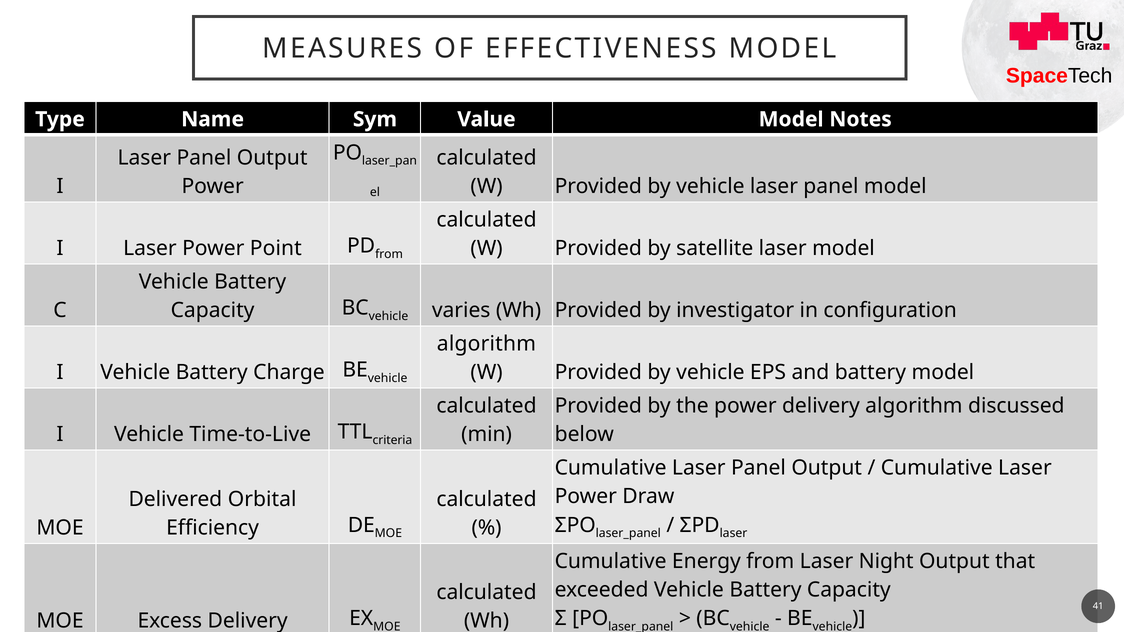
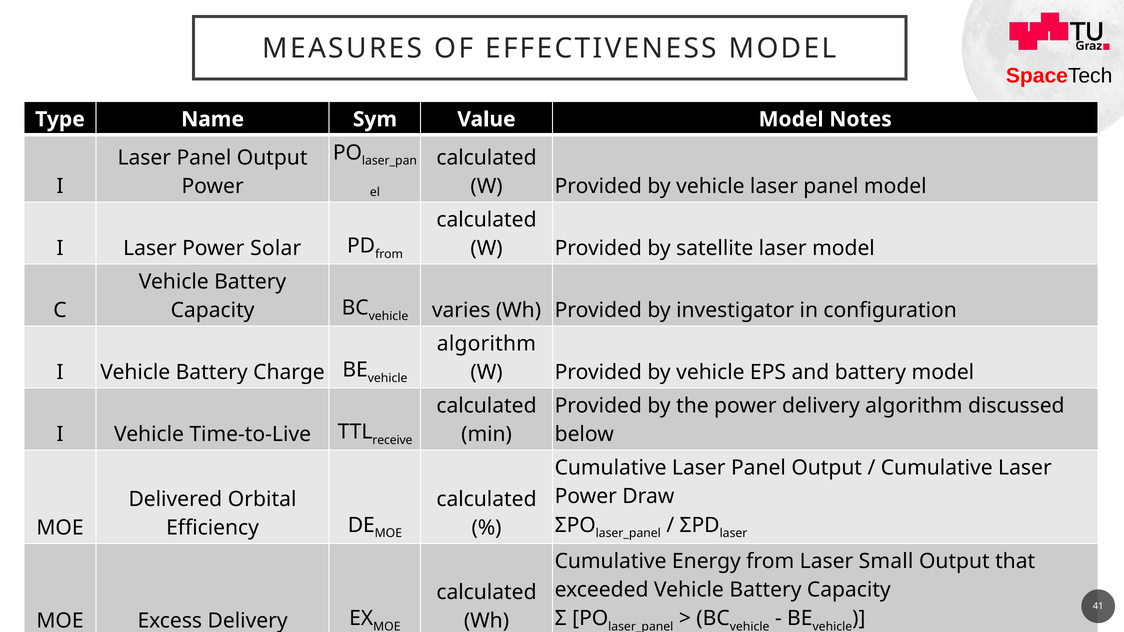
Point: Point -> Solar (276, 249)
criteria: criteria -> receive (392, 440)
Night: Night -> Small (886, 561)
